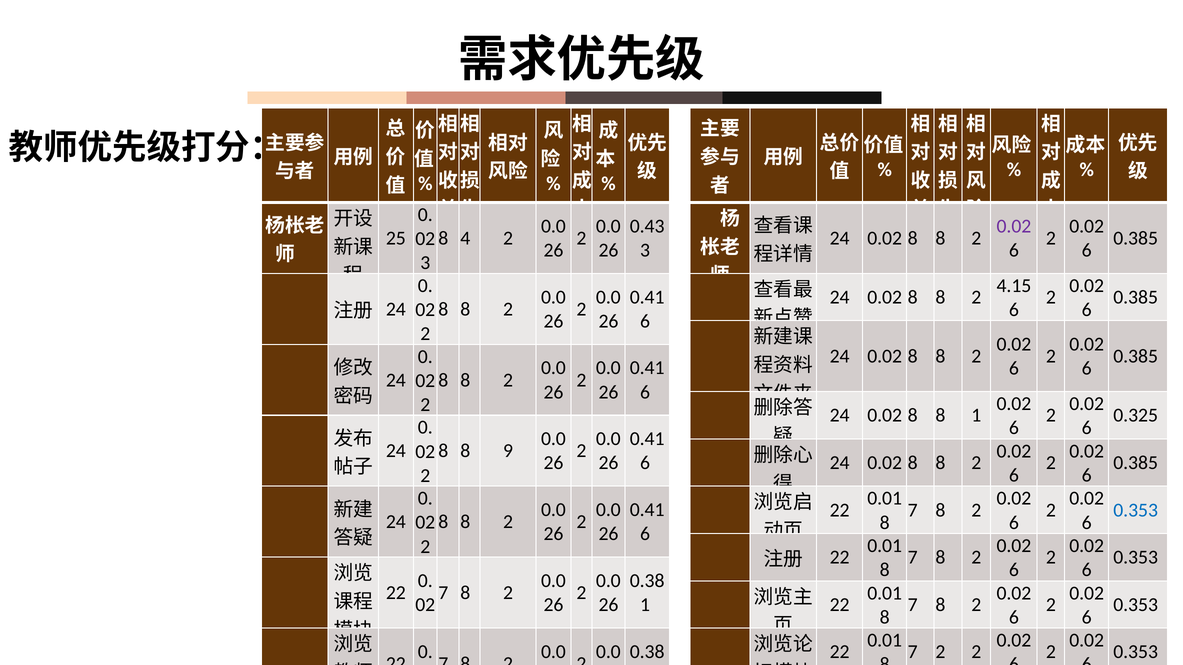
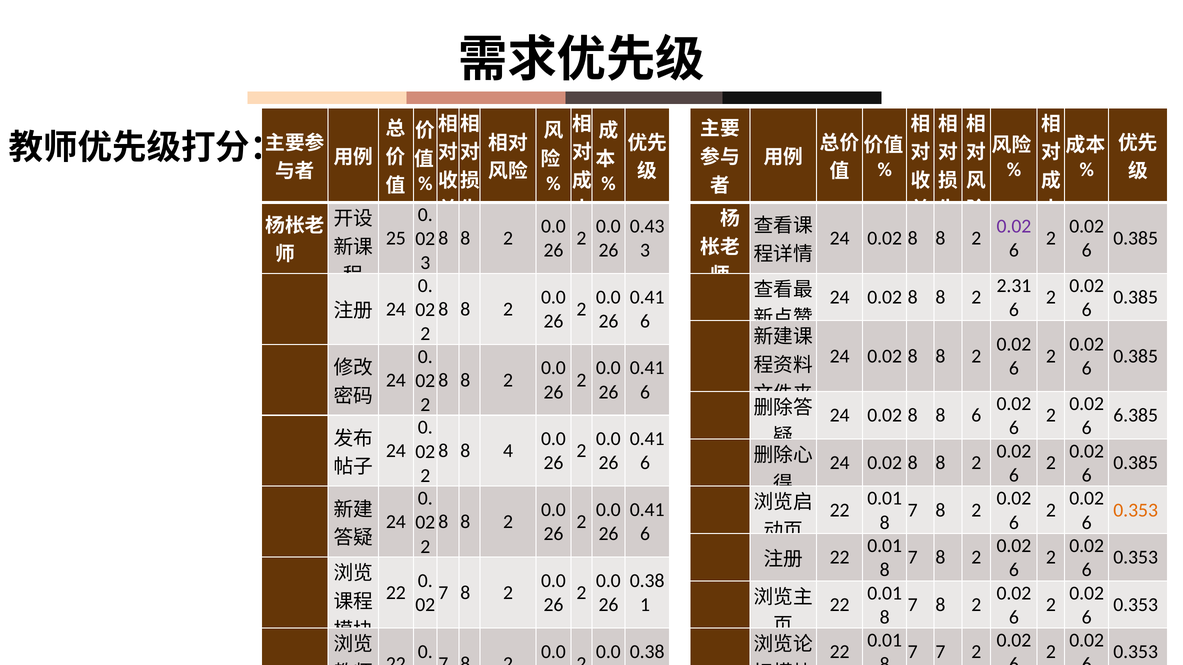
4: 4 -> 8 (465, 238)
4.15: 4.15 -> 2.31 (1014, 286)
8 1: 1 -> 6 (976, 416)
0.325: 0.325 -> 6.385 (1136, 416)
9: 9 -> 4 (508, 451)
0.353 colour: blue -> orange (1136, 510)
7 2: 2 -> 7 (940, 652)
